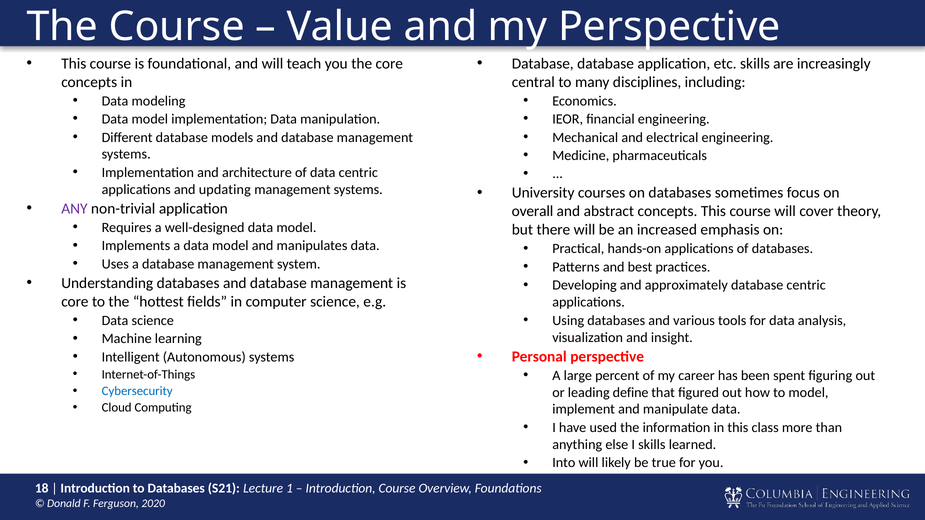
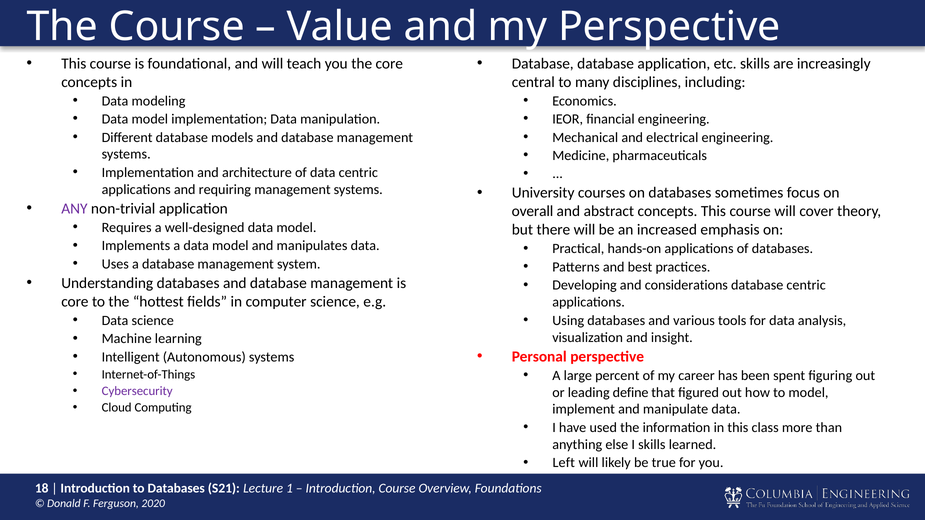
updating: updating -> requiring (225, 190)
approximately: approximately -> considerations (686, 285)
Cybersecurity colour: blue -> purple (137, 391)
Into: Into -> Left (564, 463)
